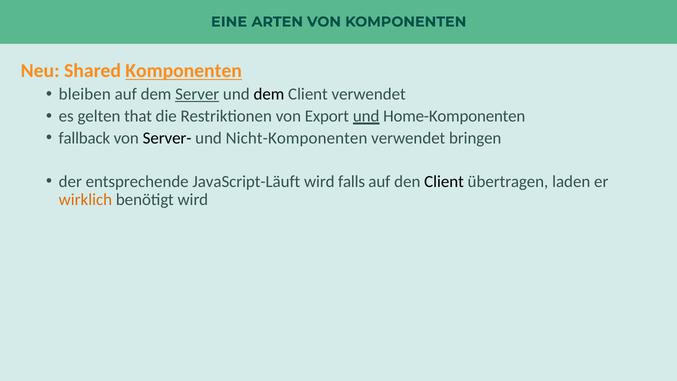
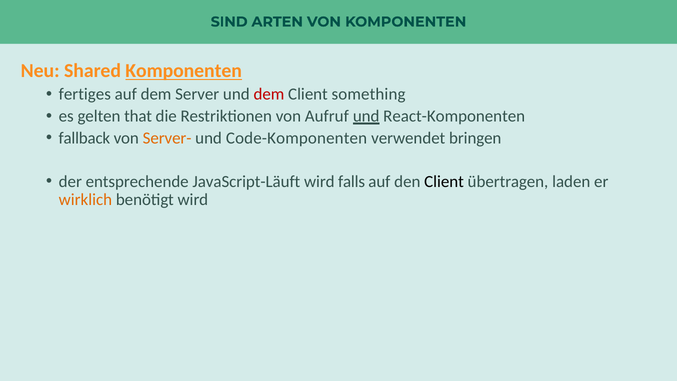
EINE: EINE -> SIND (229, 22)
bleiben: bleiben -> fertiges (85, 94)
Server underline: present -> none (197, 94)
dem colour: black -> red (269, 94)
Client verwendet: verwendet -> something (369, 94)
Export: Export -> Aufruf (327, 116)
Home-Komponenten: Home-Komponenten -> React-Komponenten (454, 116)
Server- colour: black -> orange (167, 138)
Nicht-Komponenten: Nicht-Komponenten -> Code-Komponenten (297, 138)
